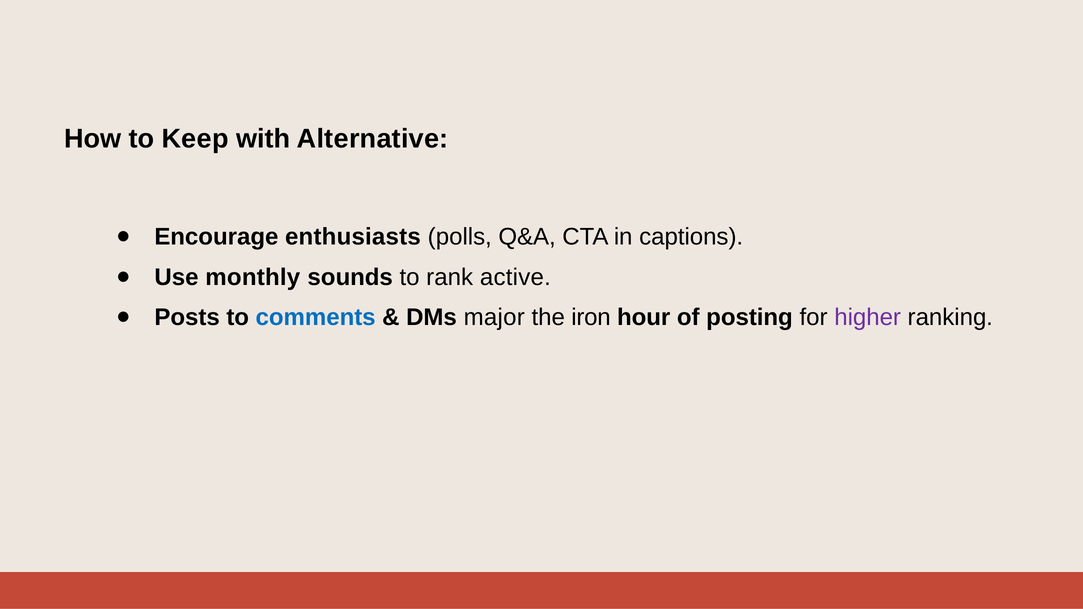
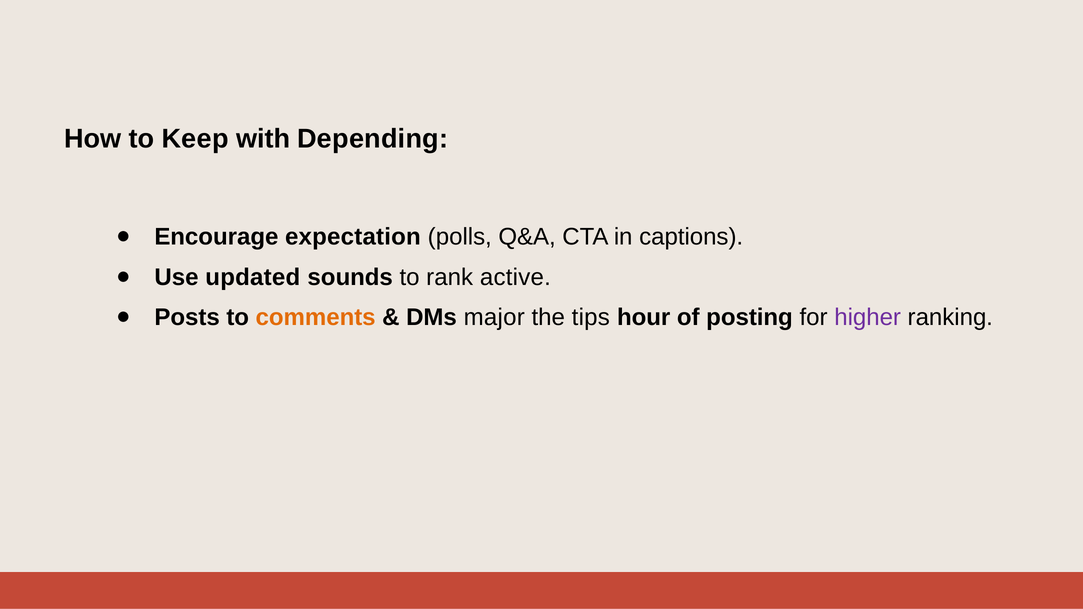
Alternative: Alternative -> Depending (373, 139)
enthusiasts: enthusiasts -> expectation (353, 237)
monthly: monthly -> updated (253, 277)
comments colour: blue -> orange (316, 318)
iron: iron -> tips (591, 318)
